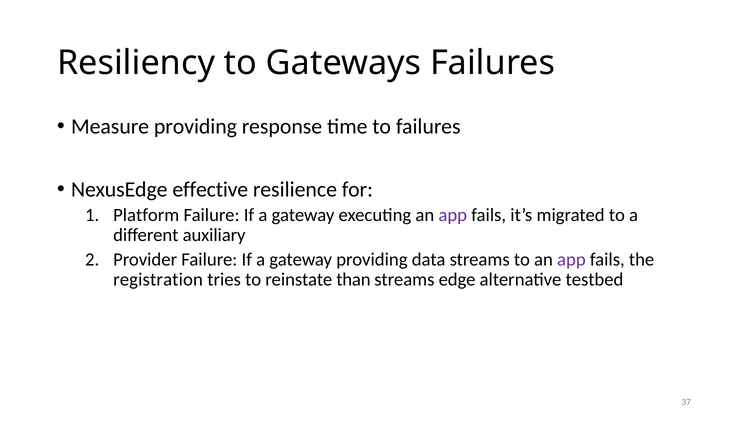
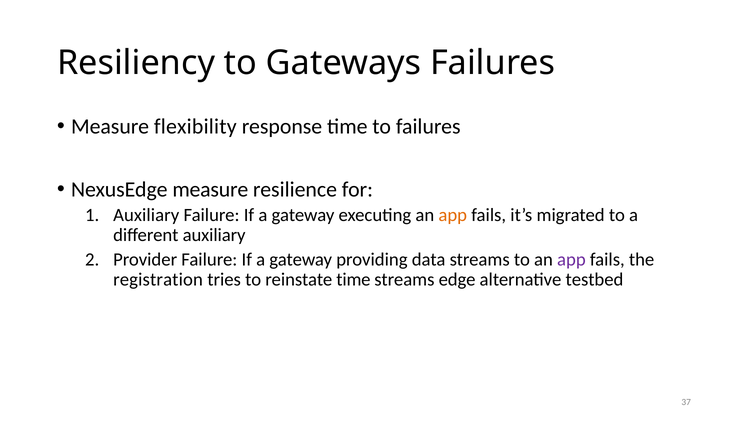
Measure providing: providing -> flexibility (195, 126)
NexusEdge effective: effective -> measure (210, 189)
Platform: Platform -> Auxiliary (146, 215)
app colour: purple -> orange (453, 215)
reinstate than: than -> time (353, 279)
